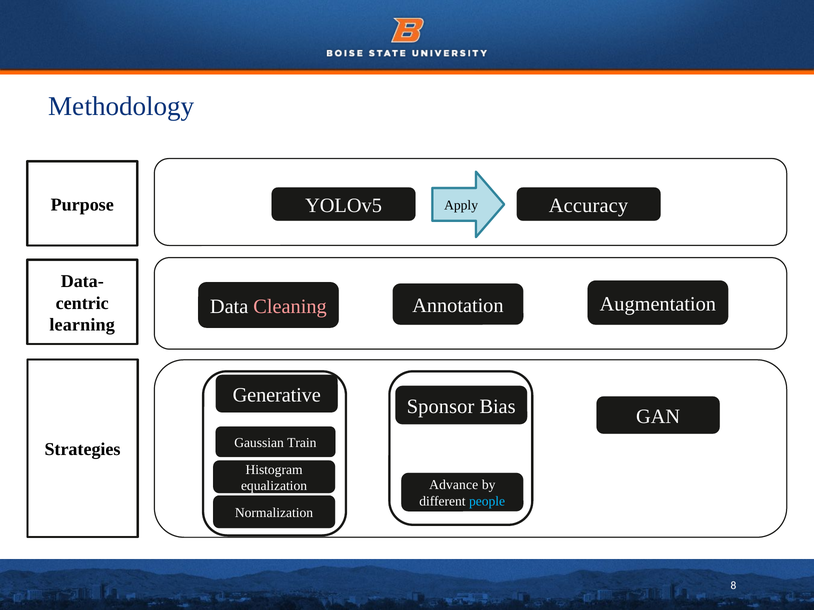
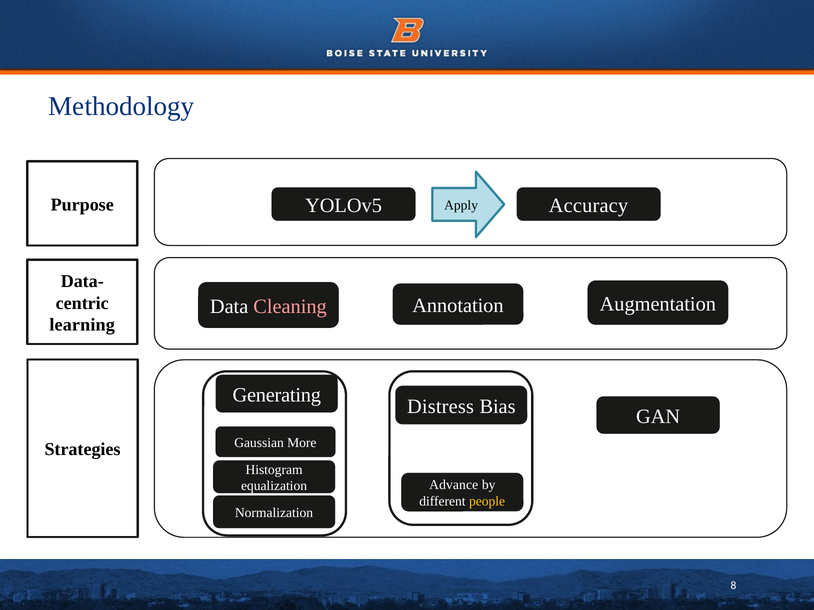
Generative: Generative -> Generating (277, 395)
Sponsor: Sponsor -> Distress (441, 407)
Train: Train -> More (302, 443)
people colour: light blue -> yellow (487, 502)
